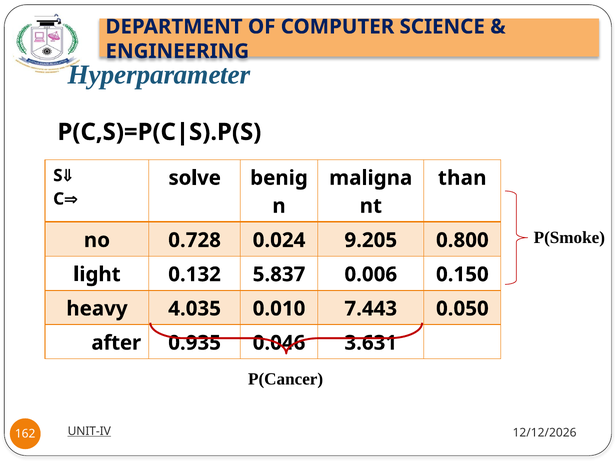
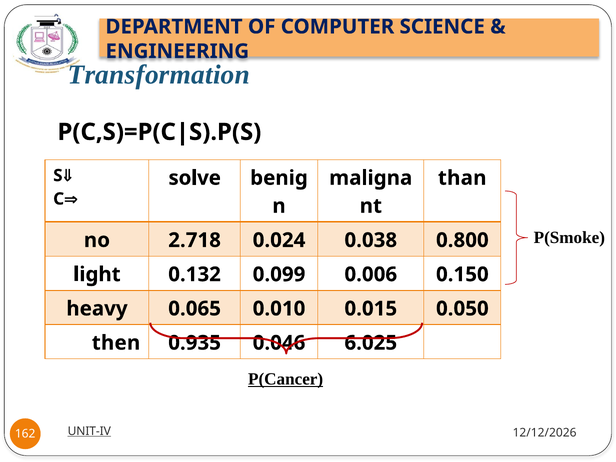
Hyperparameter: Hyperparameter -> Transformation (159, 75)
0.728: 0.728 -> 2.718 (195, 240)
9.205: 9.205 -> 0.038 (371, 240)
5.837: 5.837 -> 0.099 (279, 274)
4.035: 4.035 -> 0.065 (195, 309)
7.443: 7.443 -> 0.015 (371, 309)
after: after -> then (116, 343)
3.631: 3.631 -> 6.025 (371, 343)
P(Cancer underline: none -> present (286, 379)
